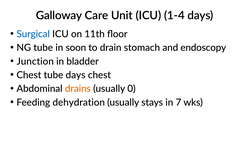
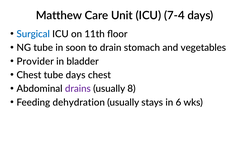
Galloway: Galloway -> Matthew (59, 15)
1-4: 1-4 -> 7-4 (174, 15)
endoscopy: endoscopy -> vegetables (203, 48)
Junction: Junction -> Provider (35, 61)
drains colour: orange -> purple (78, 89)
0: 0 -> 8 (131, 89)
7: 7 -> 6 (178, 102)
